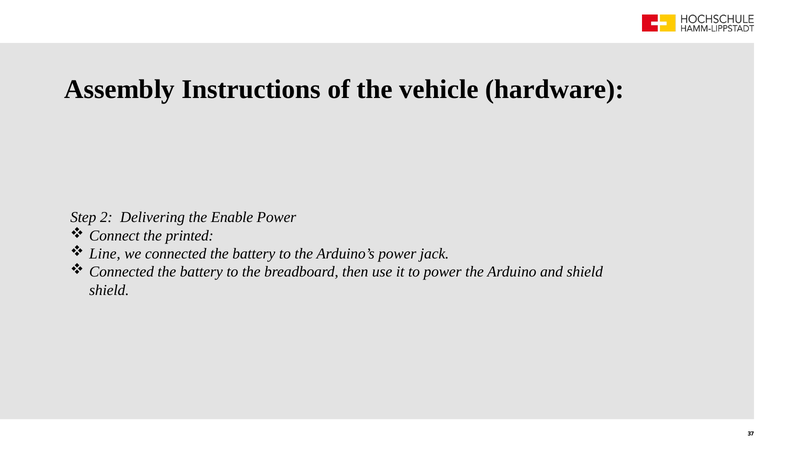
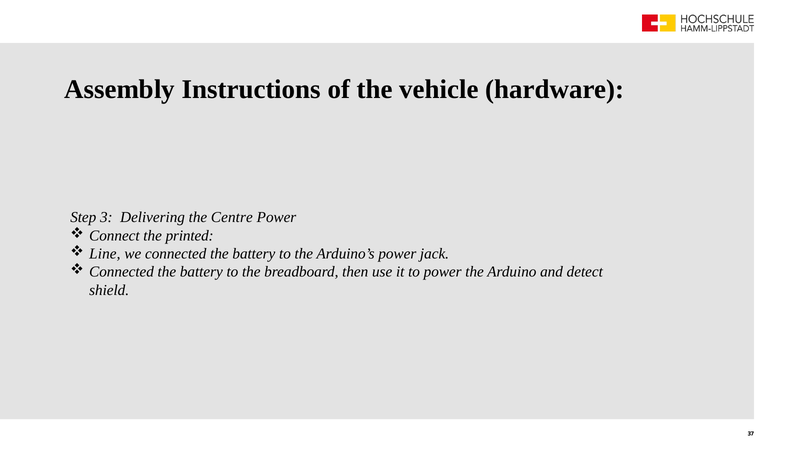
2: 2 -> 3 (106, 217)
Enable: Enable -> Centre (232, 217)
and shield: shield -> detect (585, 272)
